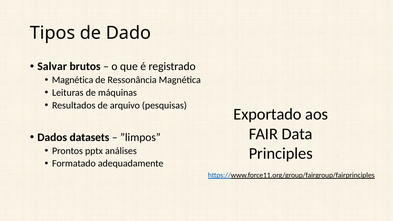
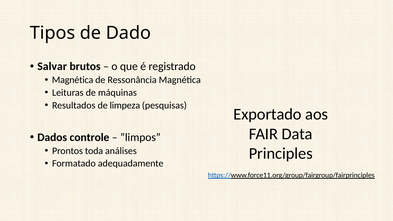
arquivo: arquivo -> limpeza (125, 105)
datasets: datasets -> controle (89, 137)
pptx: pptx -> toda (94, 151)
